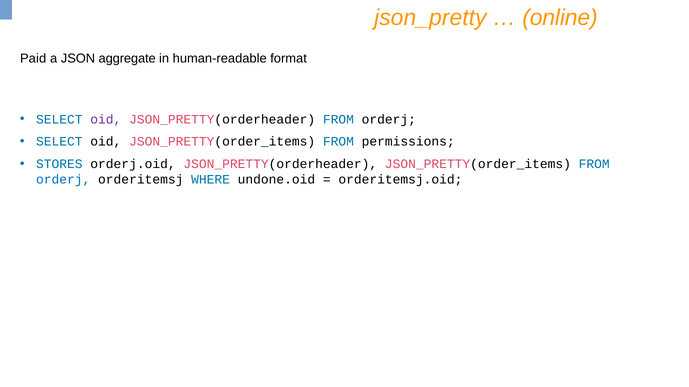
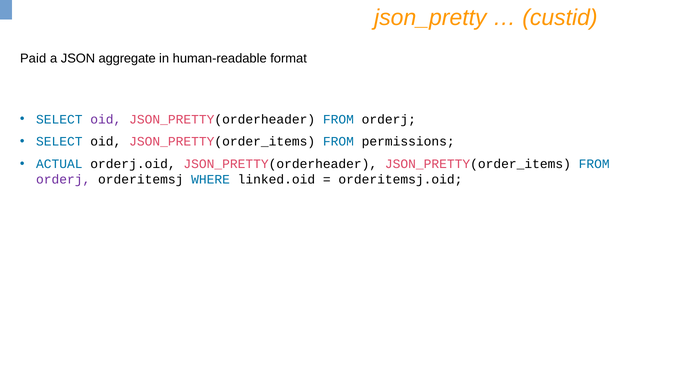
online: online -> custid (560, 18)
STORES: STORES -> ACTUAL (59, 164)
orderj colour: blue -> purple (63, 180)
undone.oid: undone.oid -> linked.oid (276, 180)
